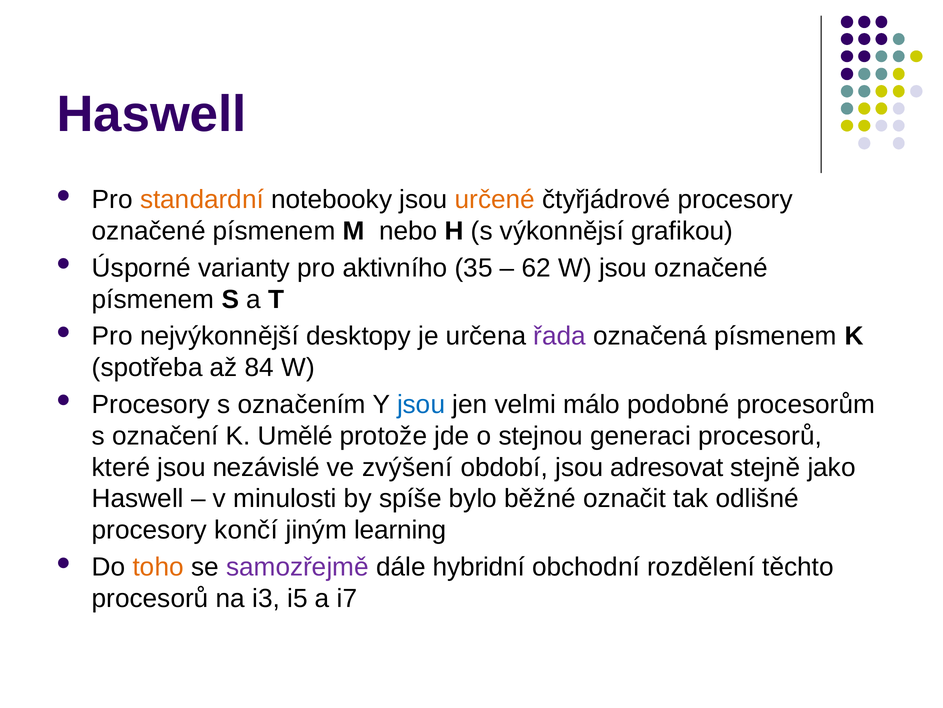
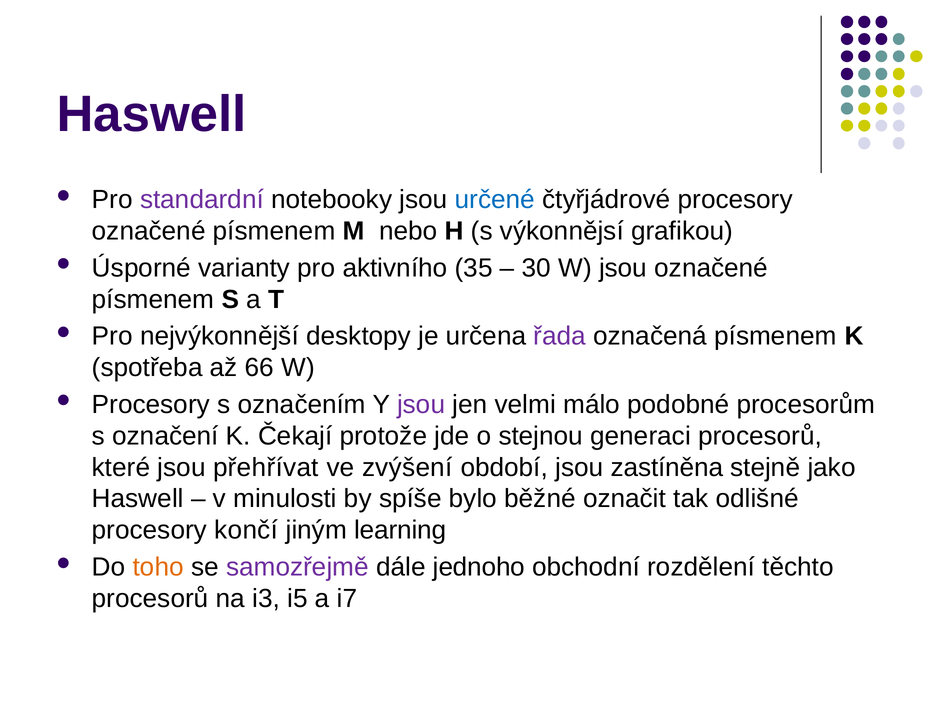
standardní colour: orange -> purple (202, 200)
určené colour: orange -> blue (495, 200)
62: 62 -> 30 (536, 268)
84: 84 -> 66 (259, 367)
jsou colour: blue -> purple (421, 404)
Umělé: Umělé -> Čekají (295, 435)
nezávislé: nezávislé -> přehřívat (266, 467)
adresovat: adresovat -> zastíněna (667, 467)
hybridní: hybridní -> jednoho (479, 566)
